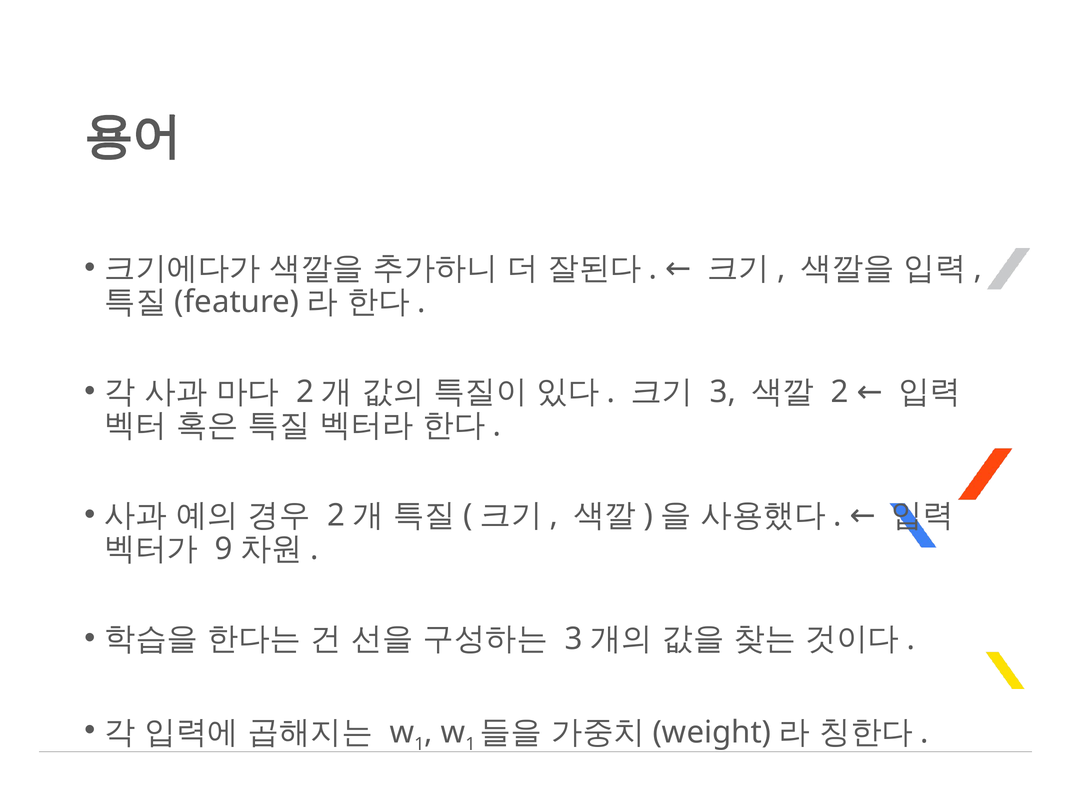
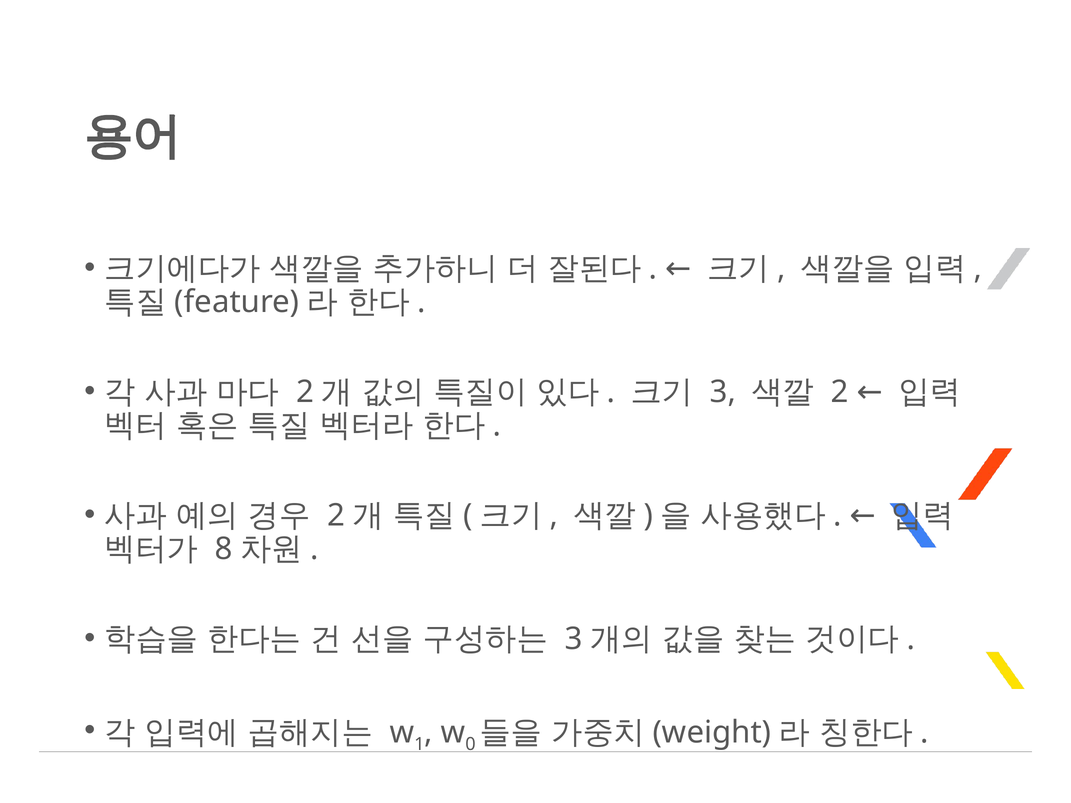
9: 9 -> 8 (224, 549)
1: 1 -> 0 (470, 745)
